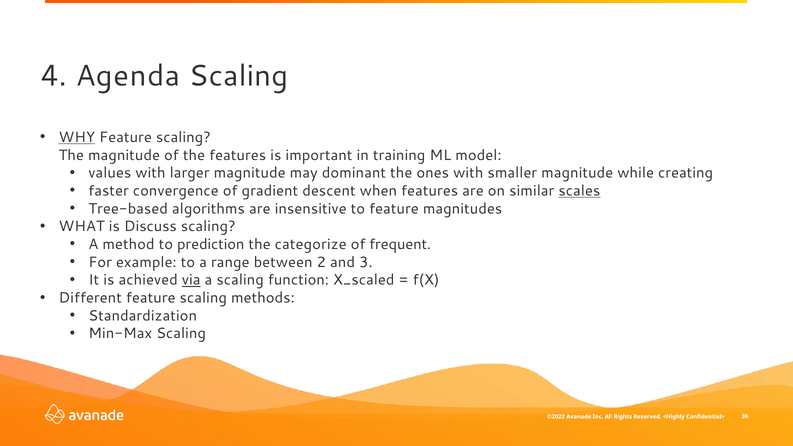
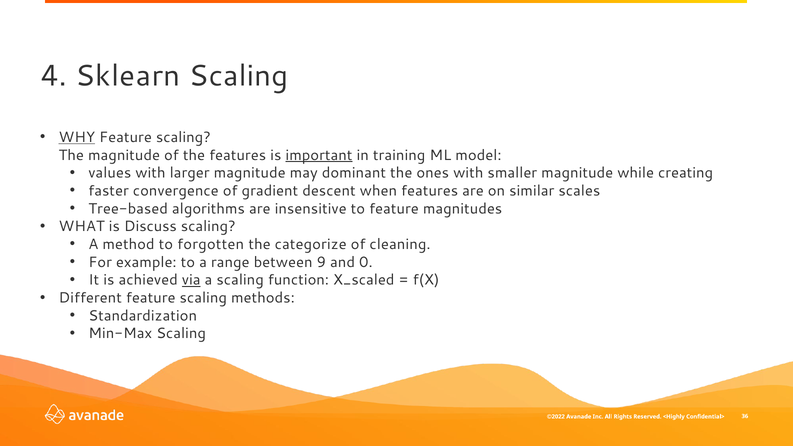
Agenda: Agenda -> Sklearn (128, 76)
important underline: none -> present (319, 155)
scales underline: present -> none (579, 191)
prediction: prediction -> forgotten (211, 244)
frequent: frequent -> cleaning (400, 244)
2: 2 -> 9 (321, 262)
3: 3 -> 0 (366, 262)
